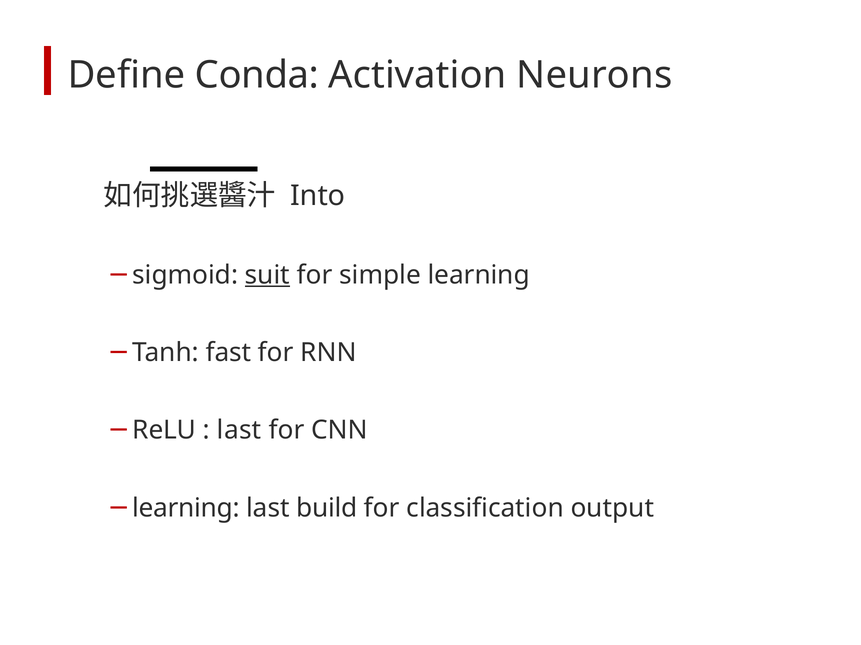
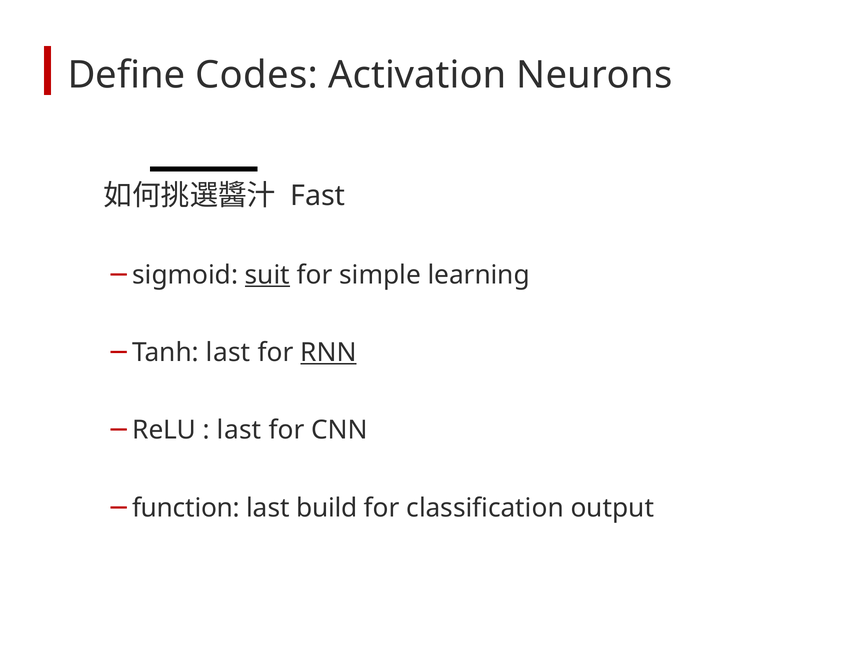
Conda: Conda -> Codes (257, 75)
Into: Into -> Fast (318, 196)
Tanh fast: fast -> last (228, 353)
RNN underline: none -> present (328, 353)
learning: learning -> function (186, 508)
